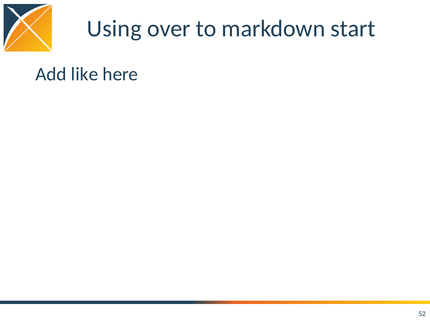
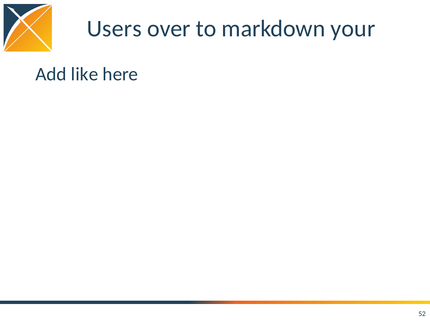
Using: Using -> Users (114, 29)
start: start -> your (353, 29)
